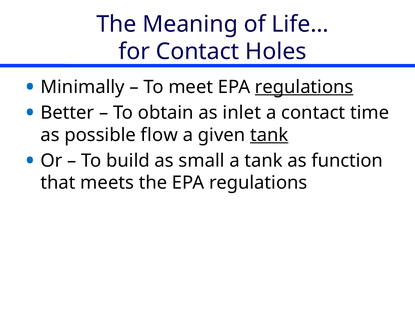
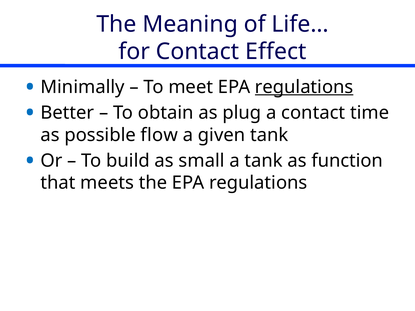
Holes: Holes -> Effect (276, 52)
inlet: inlet -> plug (242, 113)
tank underline: present -> none (269, 135)
